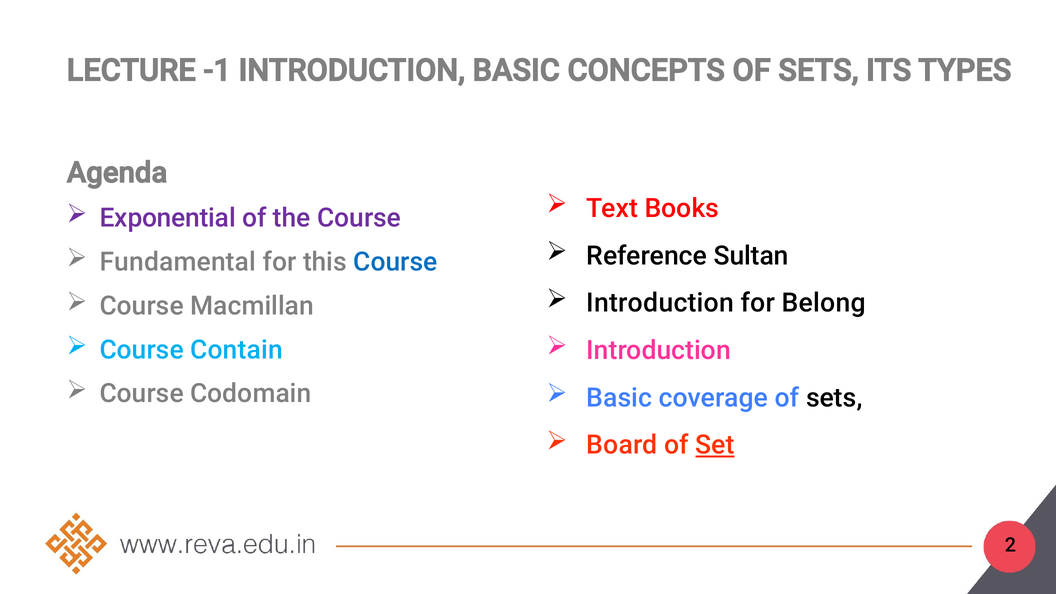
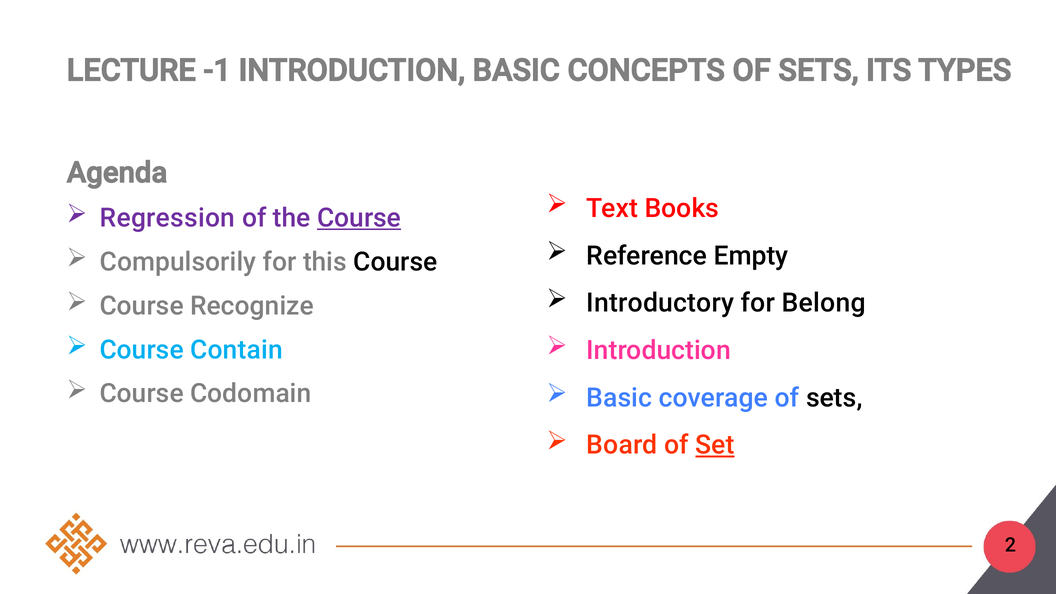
Exponential: Exponential -> Regression (167, 218)
Course underline: none -> present (359, 218)
Sultan: Sultan -> Empty (751, 256)
Fundamental: Fundamental -> Compulsorily (178, 262)
Course colour: blue -> black (395, 262)
Introduction: Introduction -> Introductory (660, 303)
Macmillan: Macmillan -> Recognize (252, 306)
